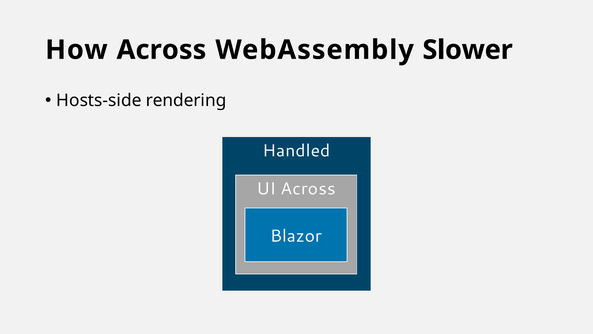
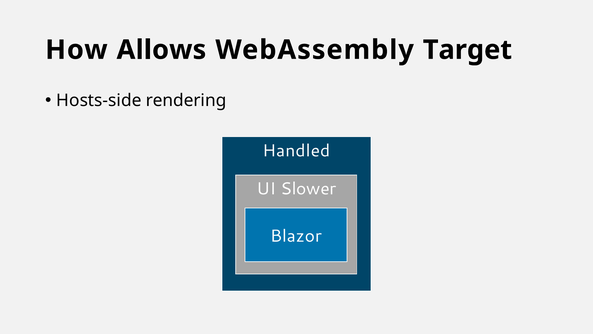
How Across: Across -> Allows (161, 50)
Slower: Slower -> Target (467, 50)
UI Across: Across -> Slower (308, 189)
